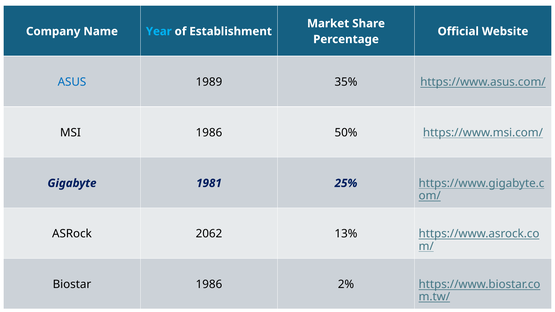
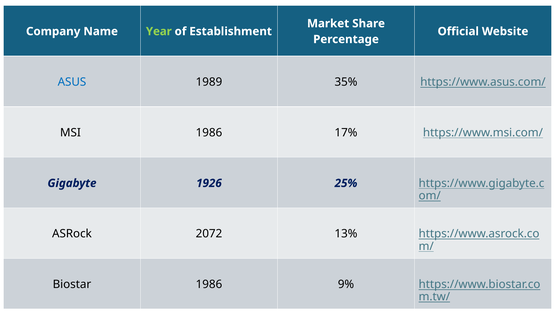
Year colour: light blue -> light green (159, 31)
50%: 50% -> 17% (346, 133)
1981: 1981 -> 1926 (209, 183)
2062: 2062 -> 2072 (209, 234)
2%: 2% -> 9% (346, 285)
